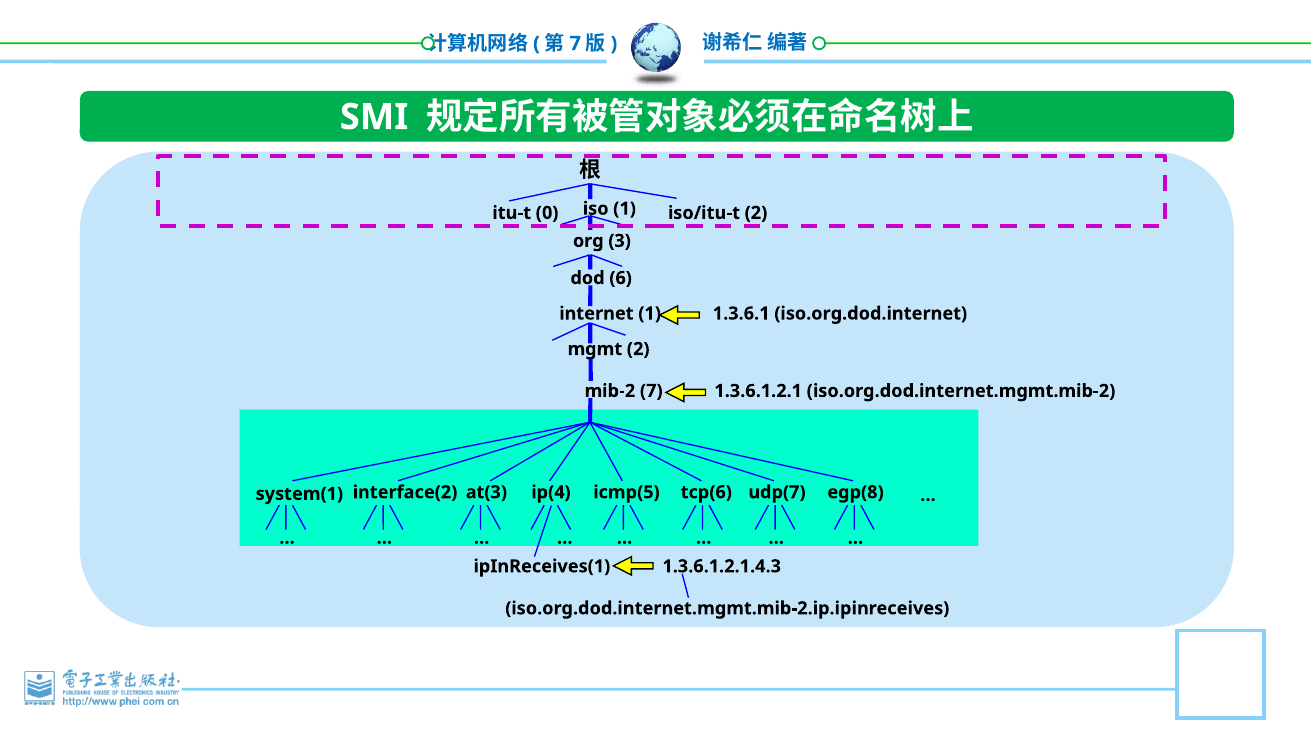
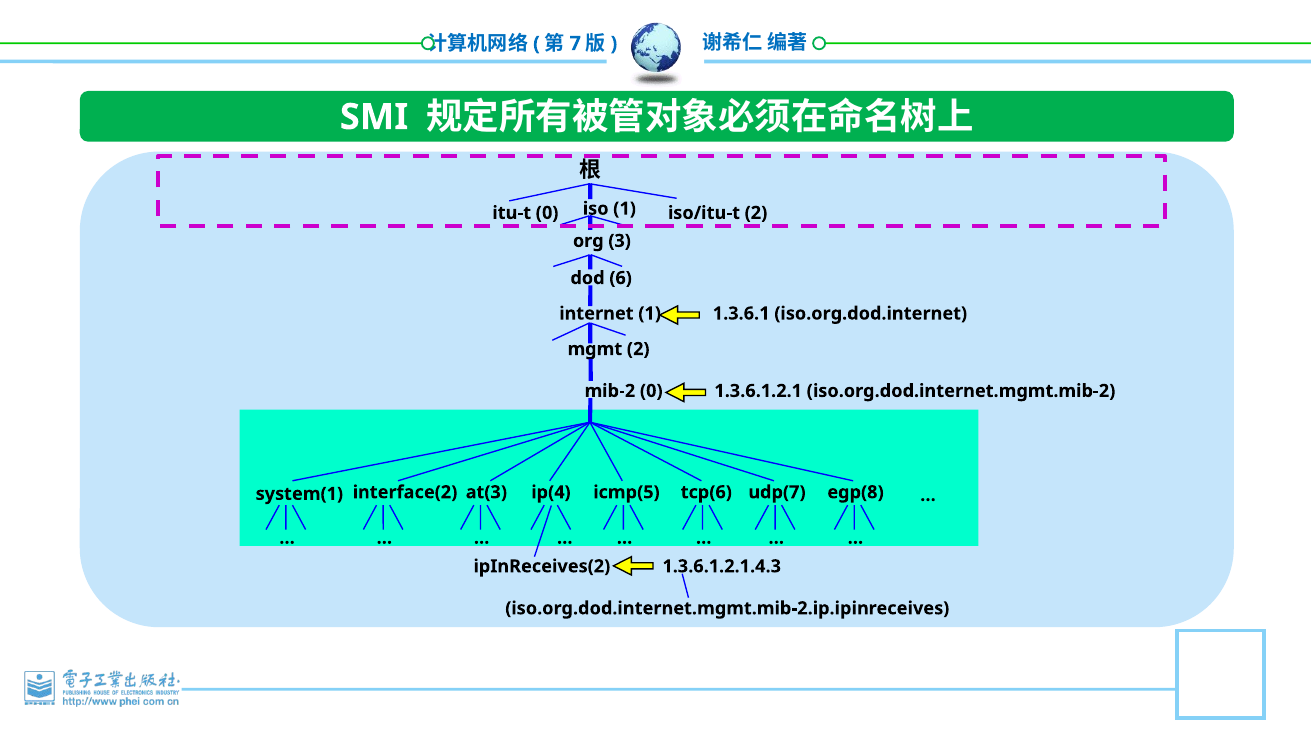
mib-2 7: 7 -> 0 (651, 391)
ipInReceives(1: ipInReceives(1 -> ipInReceives(2 (542, 566)
